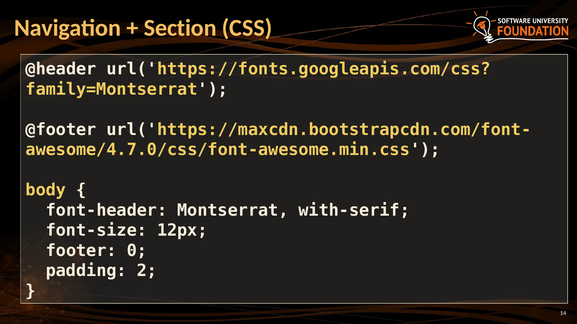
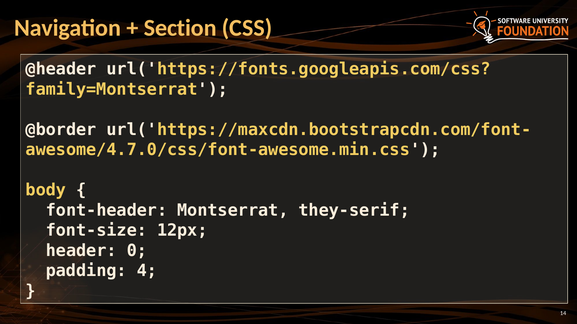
@footer: @footer -> @border (61, 130)
with-serif: with-serif -> they-serif (354, 211)
footer: footer -> header (81, 251)
2: 2 -> 4 (147, 271)
